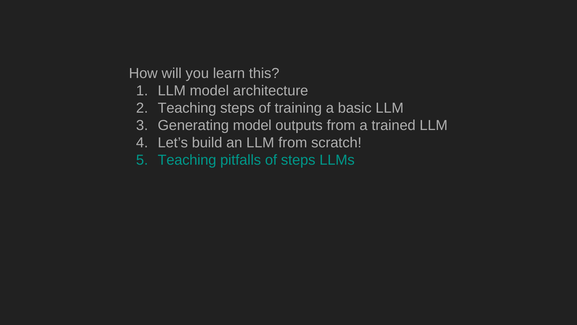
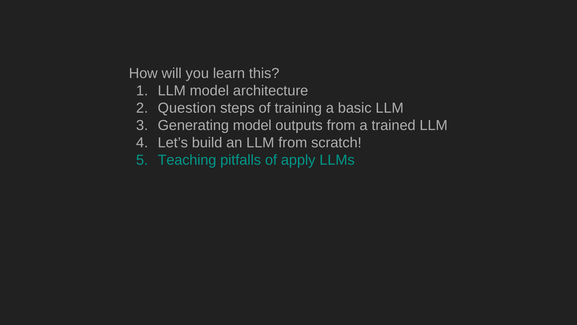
Teaching: Teaching -> Question (187, 108)
of steps: steps -> apply (298, 160)
